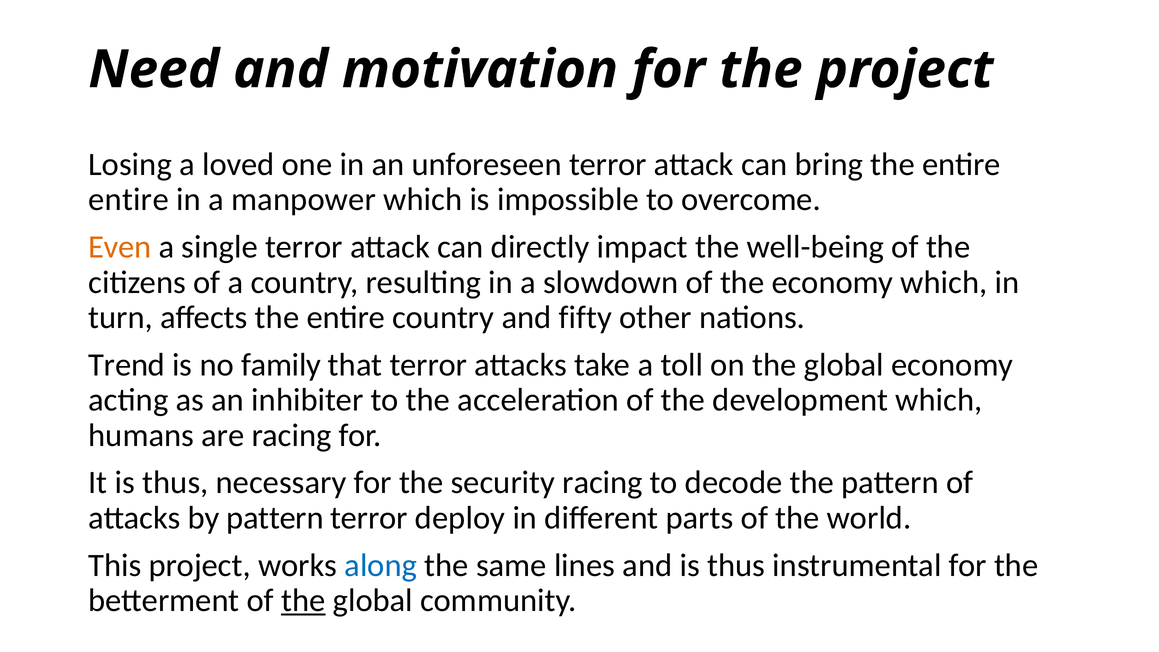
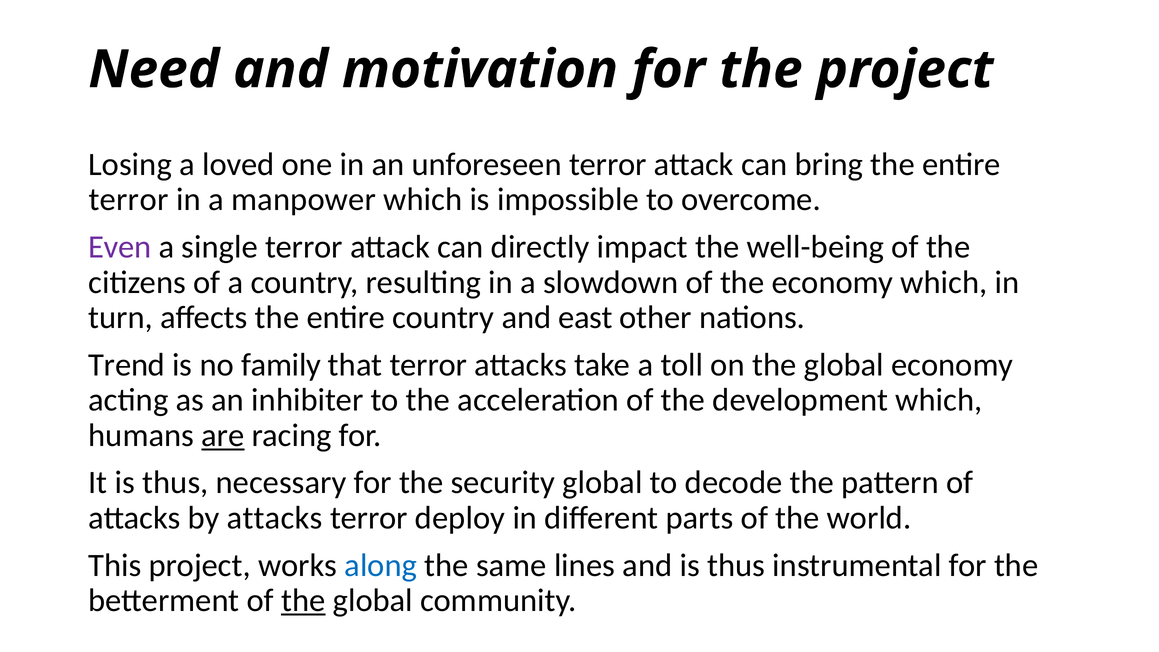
entire: entire -> terror (129, 200)
Even colour: orange -> purple (120, 247)
fifty: fifty -> east (585, 317)
are underline: none -> present (223, 435)
security racing: racing -> global (602, 483)
by pattern: pattern -> attacks (275, 518)
